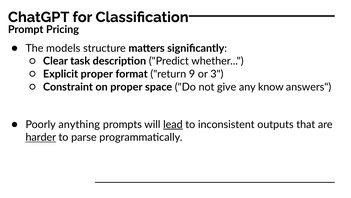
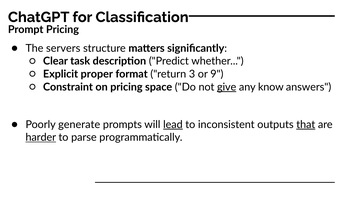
models: models -> servers (63, 48)
9: 9 -> 3 (192, 74)
3: 3 -> 9 (217, 74)
on proper: proper -> pricing (126, 87)
give underline: none -> present (227, 87)
anything: anything -> generate (79, 124)
that underline: none -> present (306, 124)
